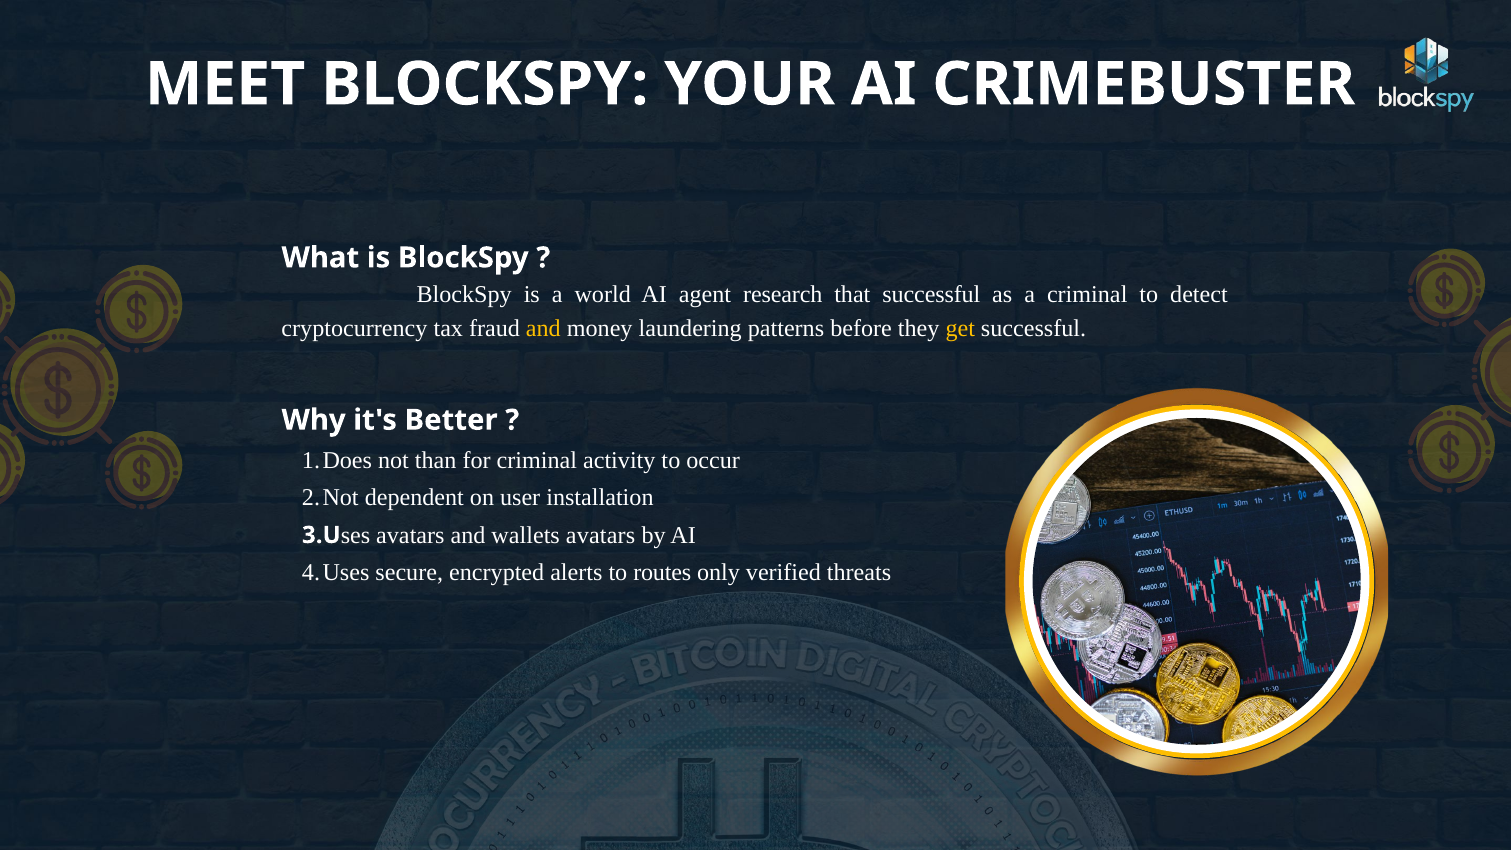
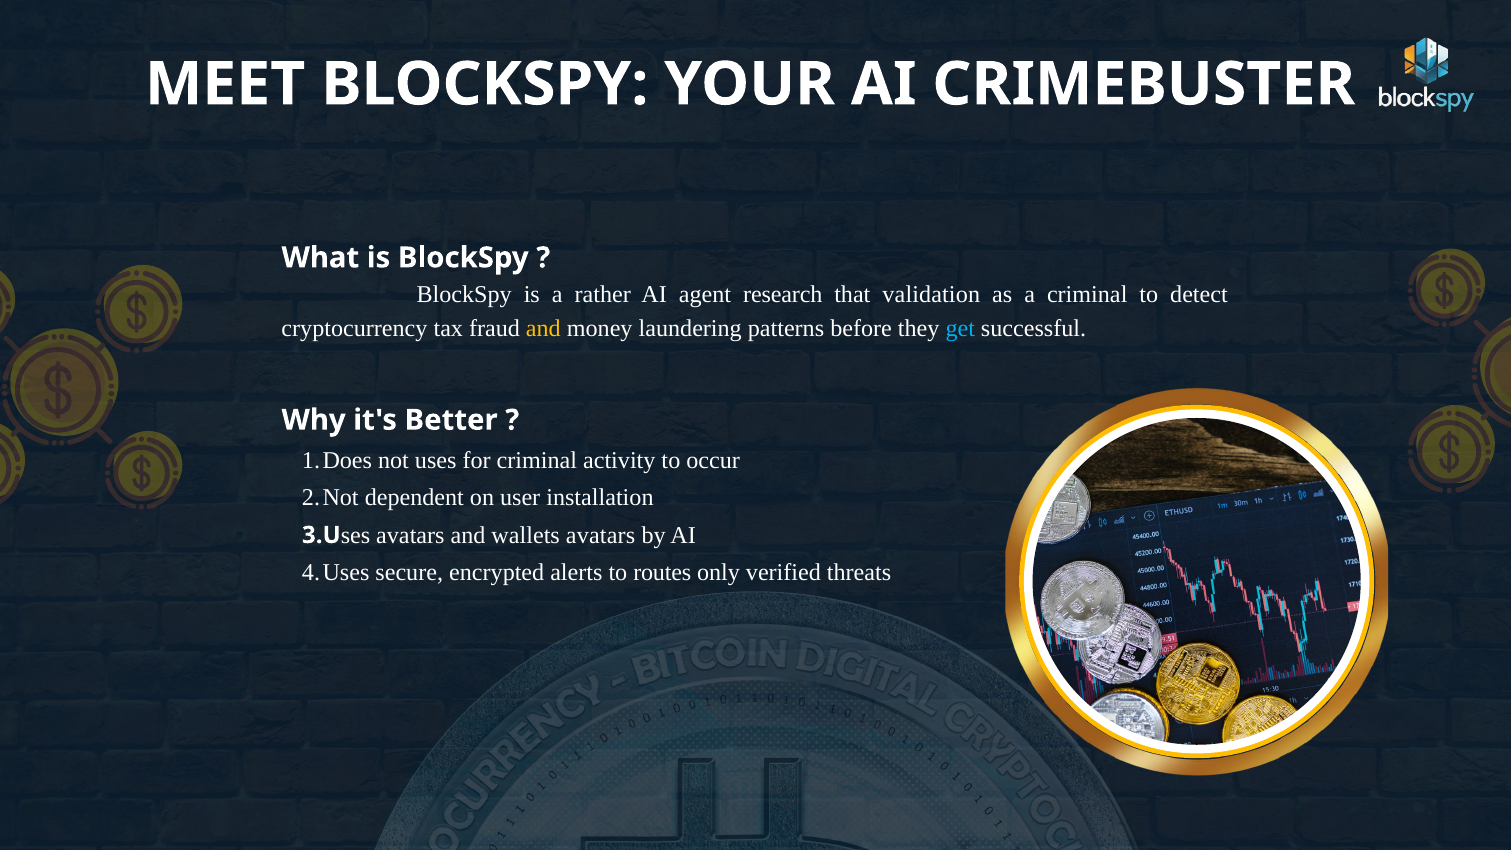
world: world -> rather (603, 294)
that successful: successful -> validation (931, 294)
get colour: yellow -> light blue (960, 328)
than: than -> uses (436, 460)
